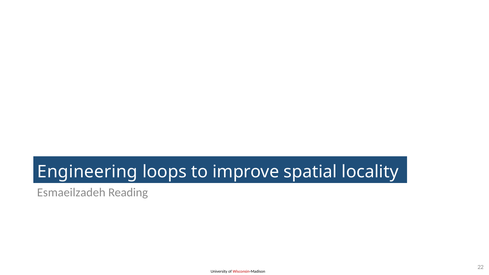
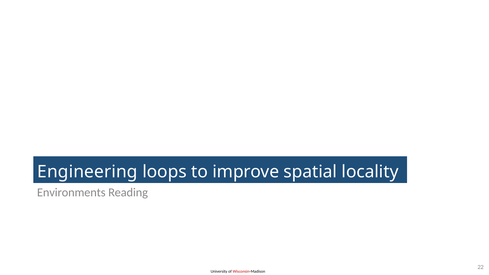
Esmaeilzadeh: Esmaeilzadeh -> Environments (71, 192)
